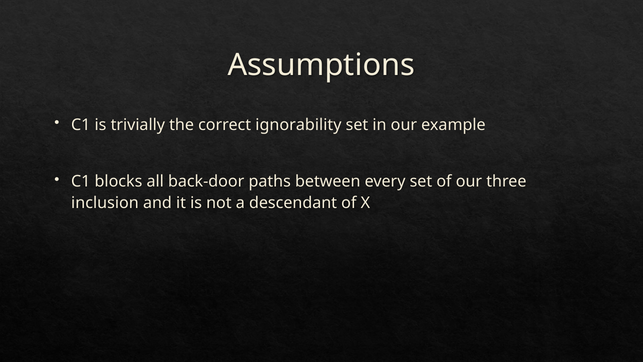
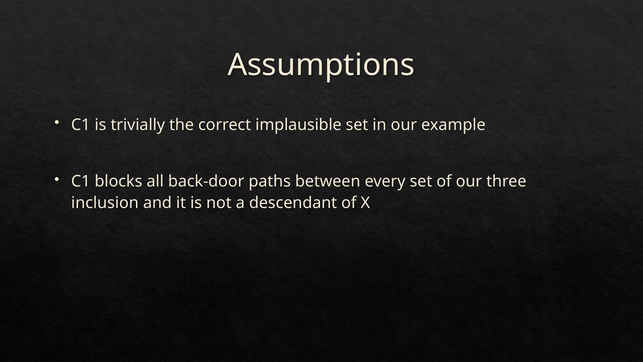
ignorability: ignorability -> implausible (298, 125)
